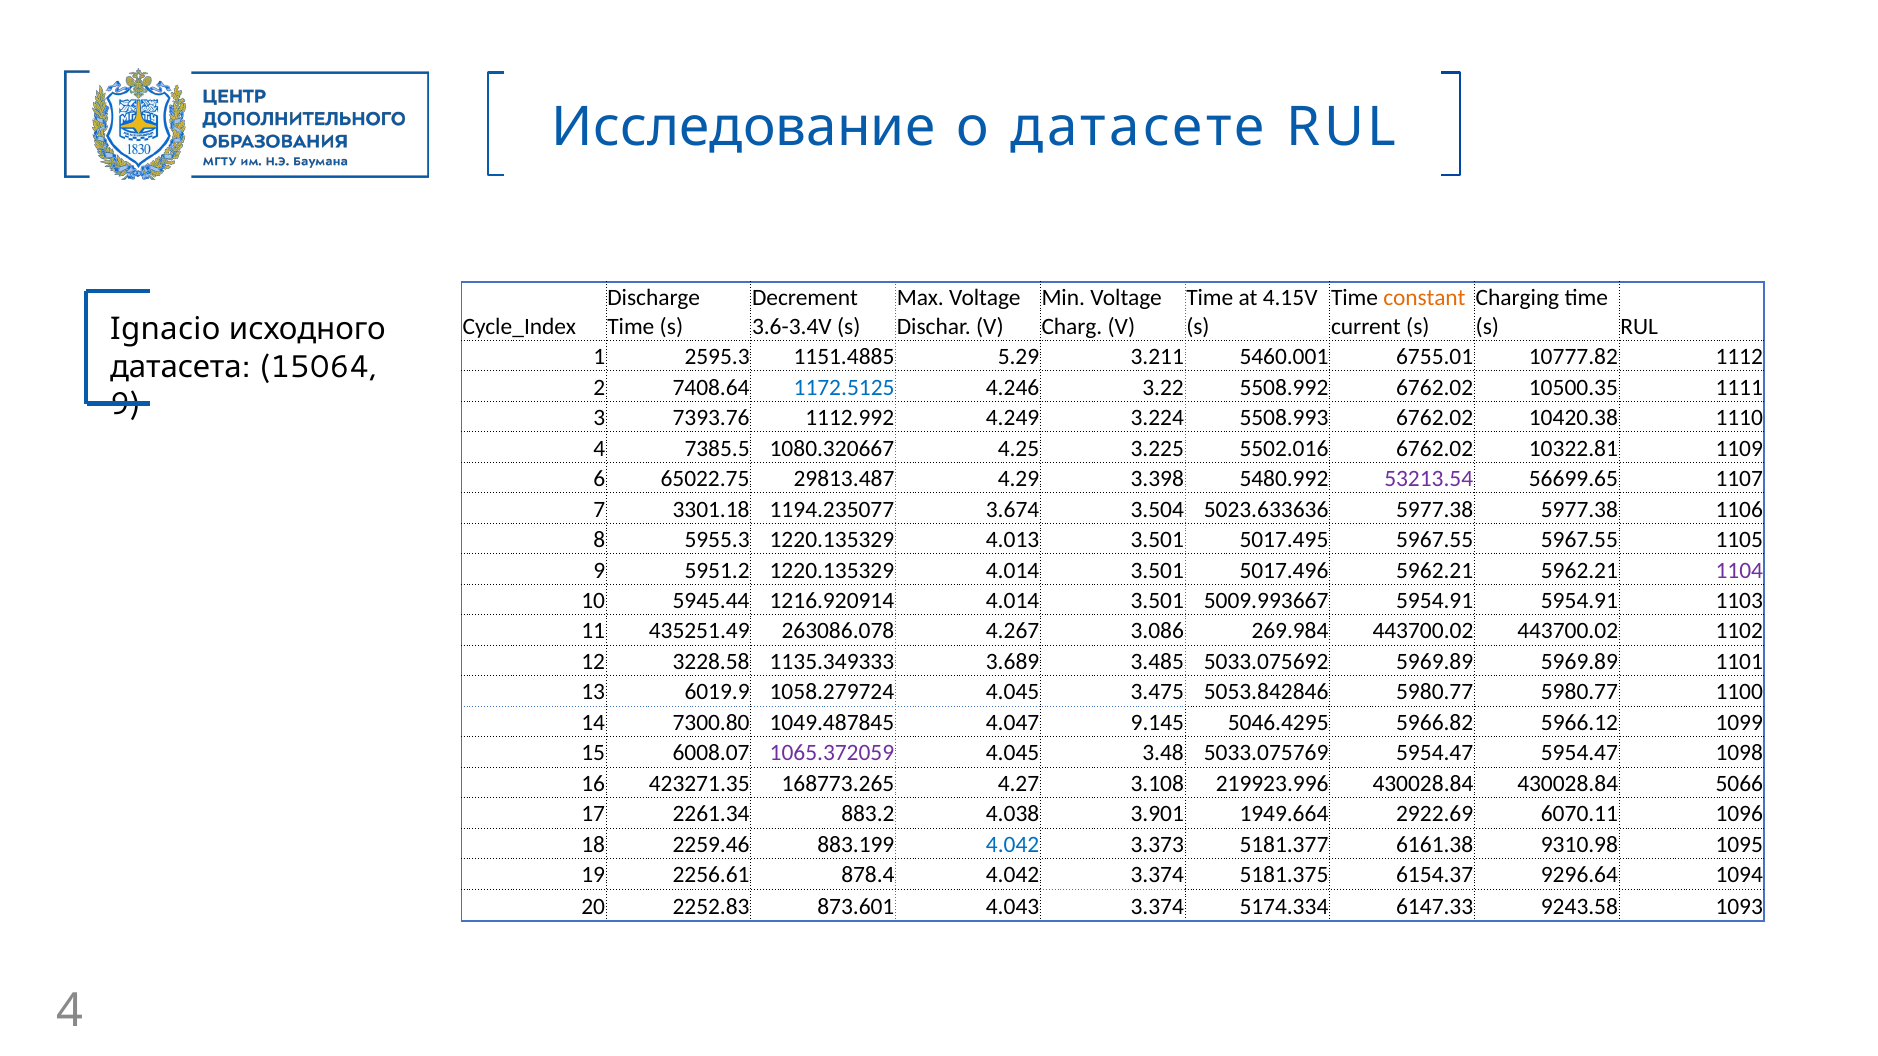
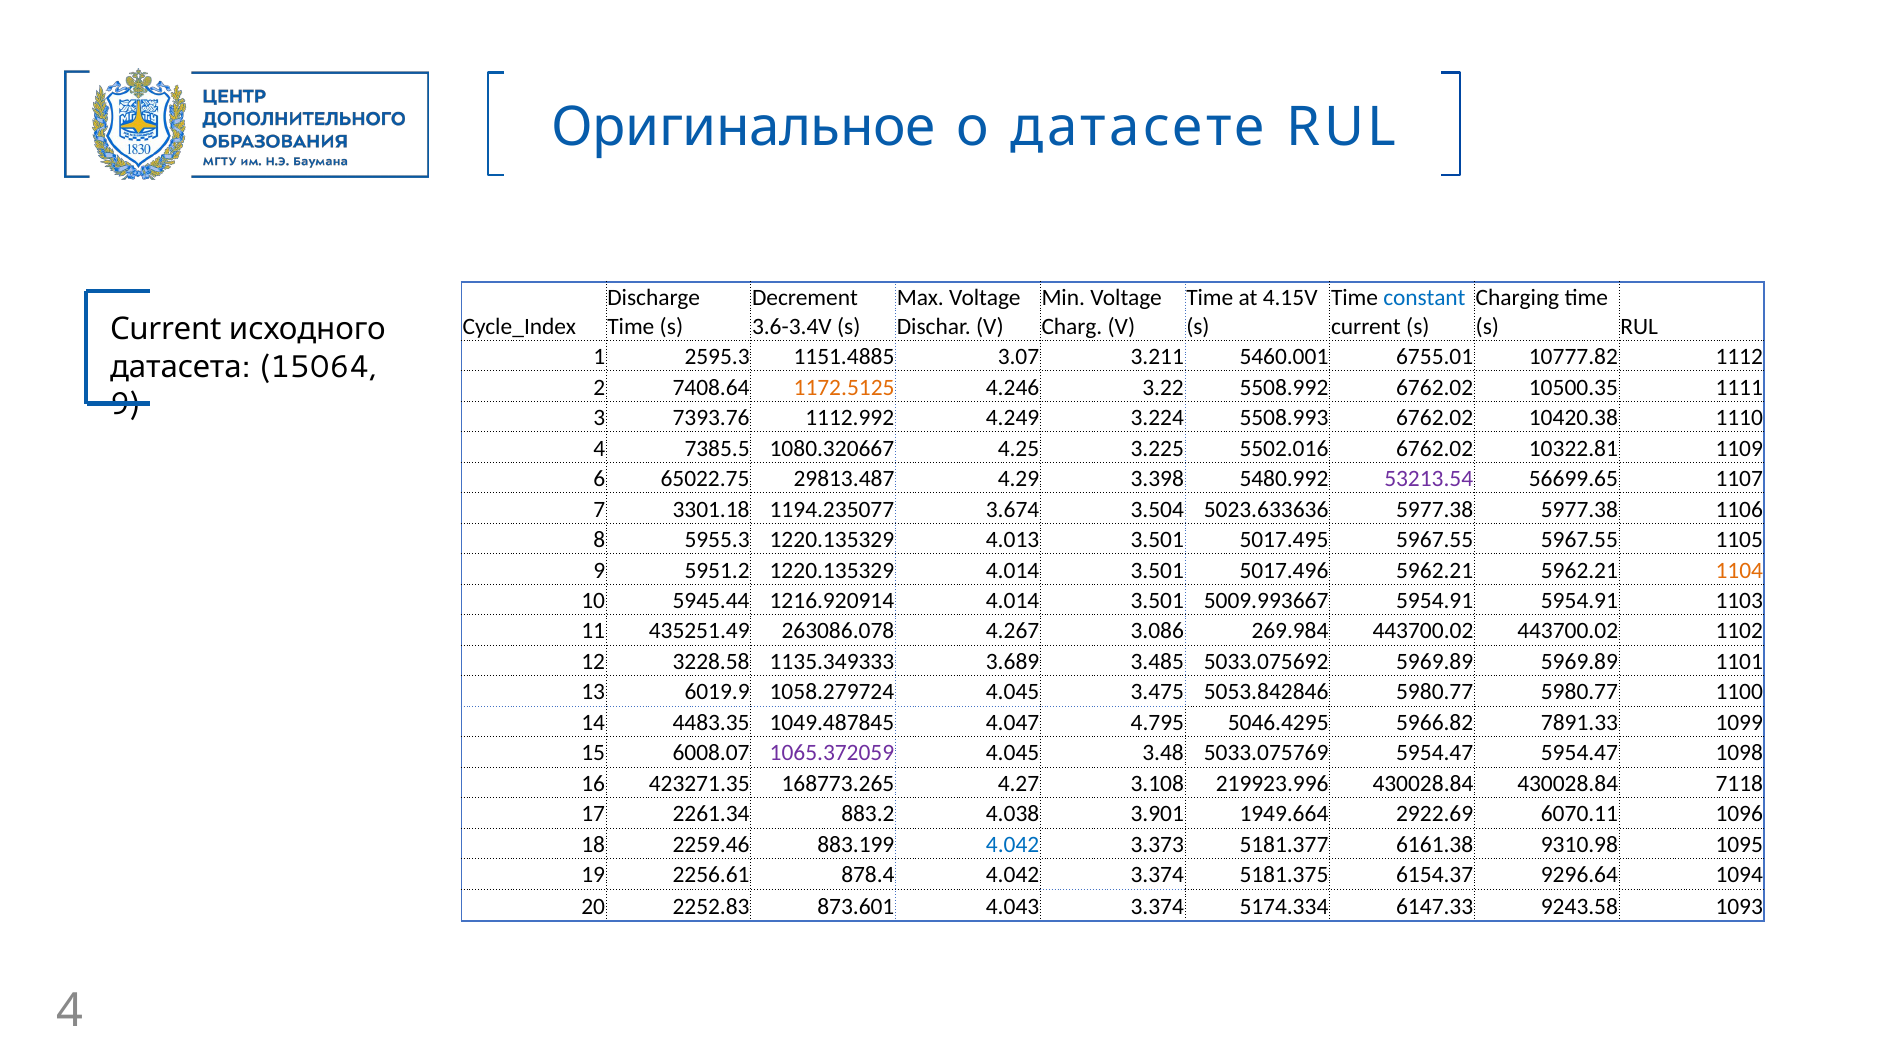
Исследование: Исследование -> Оригинальное (744, 127)
constant colour: orange -> blue (1424, 298)
Ignacio: Ignacio -> Current (166, 330)
5.29: 5.29 -> 3.07 (1018, 357)
1172.5125 colour: blue -> orange (844, 387)
1104 colour: purple -> orange (1739, 570)
7300.80: 7300.80 -> 4483.35 (711, 723)
9.145: 9.145 -> 4.795 (1157, 723)
5966.12: 5966.12 -> 7891.33 (1579, 723)
5066: 5066 -> 7118 (1739, 784)
